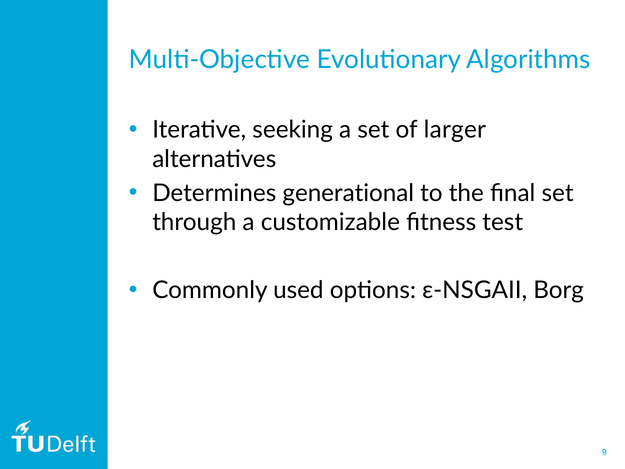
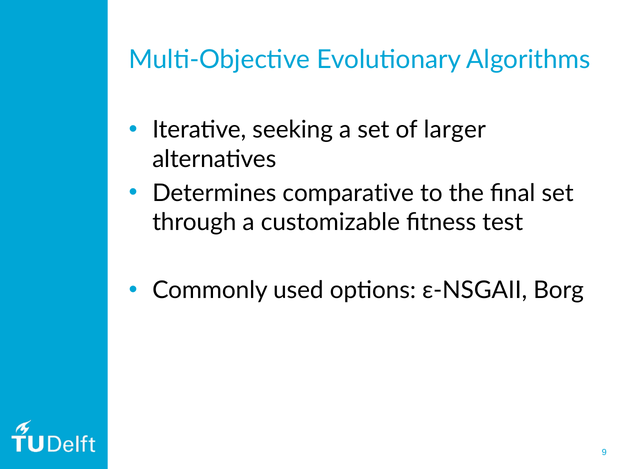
generational: generational -> comparative (348, 193)
